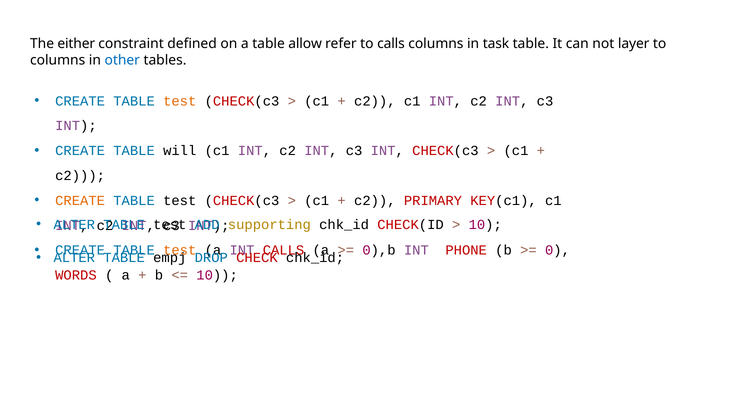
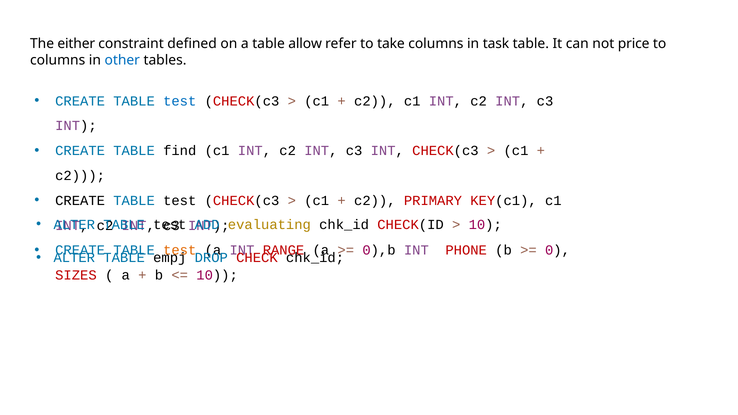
to calls: calls -> take (391, 44)
layer: layer -> price (634, 44)
test colour: orange -> blue (180, 101)
will: will -> find (180, 151)
CREATE colour: orange -> black (80, 201)
supporting: supporting -> evaluating (269, 225)
INT CALLS: CALLS -> RANGE (284, 250)
WORDS: WORDS -> SIZES (76, 275)
